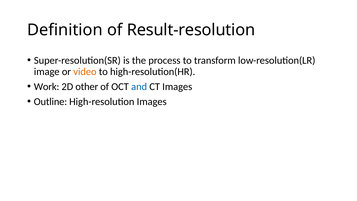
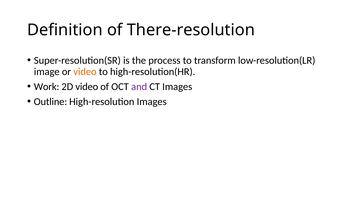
Result-resolution: Result-resolution -> There-resolution (191, 30)
2D other: other -> video (87, 87)
and colour: blue -> purple (139, 87)
